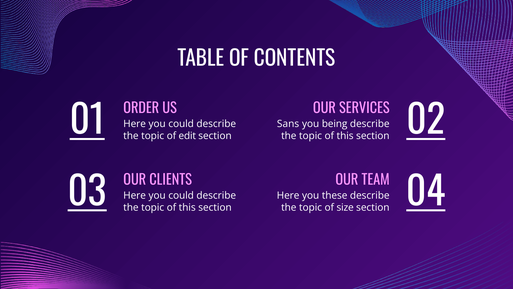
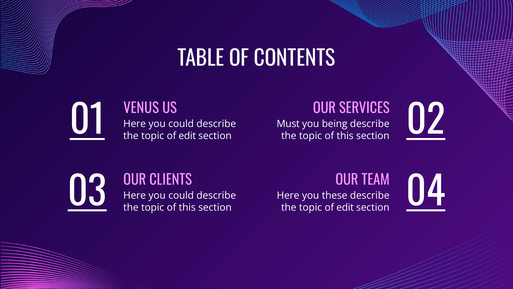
ORDER: ORDER -> VENUS (141, 108)
Sans: Sans -> Must (288, 124)
size: size -> edit (345, 207)
